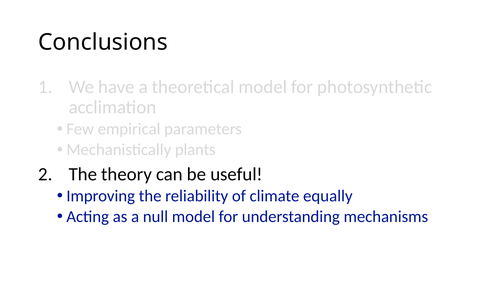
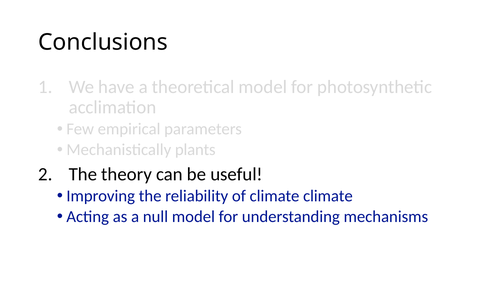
climate equally: equally -> climate (328, 196)
